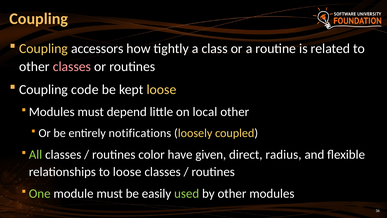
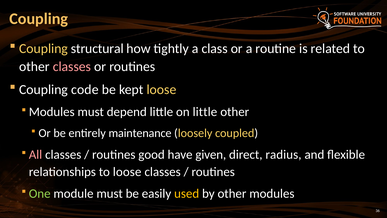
accessors: accessors -> structural (97, 49)
on local: local -> little (205, 112)
notifications: notifications -> maintenance (140, 133)
All colour: light green -> pink (36, 155)
color: color -> good (152, 155)
used colour: light green -> yellow (187, 193)
